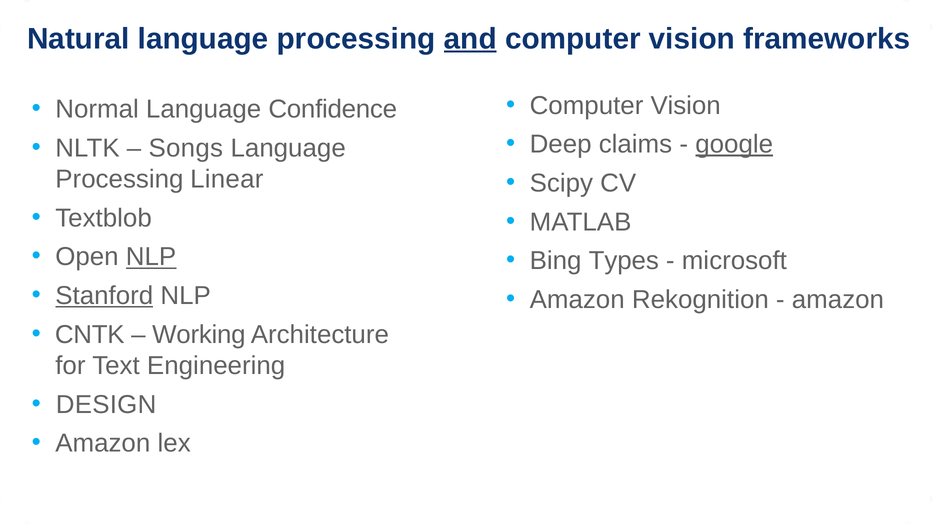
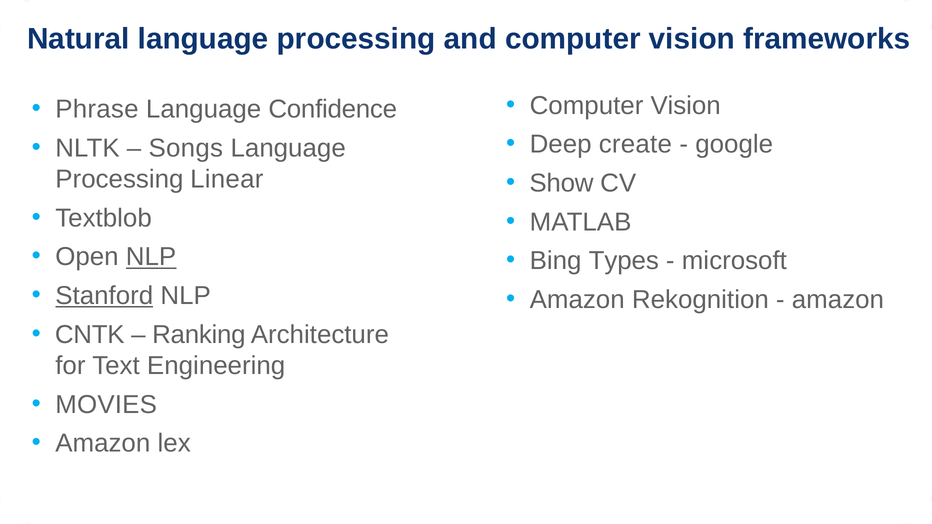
and underline: present -> none (470, 39)
Normal: Normal -> Phrase (97, 109)
claims: claims -> create (635, 144)
google underline: present -> none (734, 144)
Scipy: Scipy -> Show (561, 183)
Working: Working -> Ranking (199, 335)
DESIGN: DESIGN -> MOVIES (106, 405)
